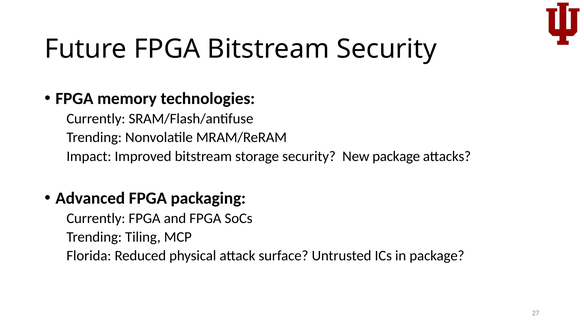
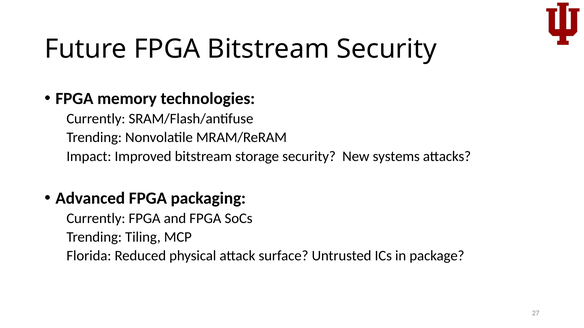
New package: package -> systems (396, 156)
